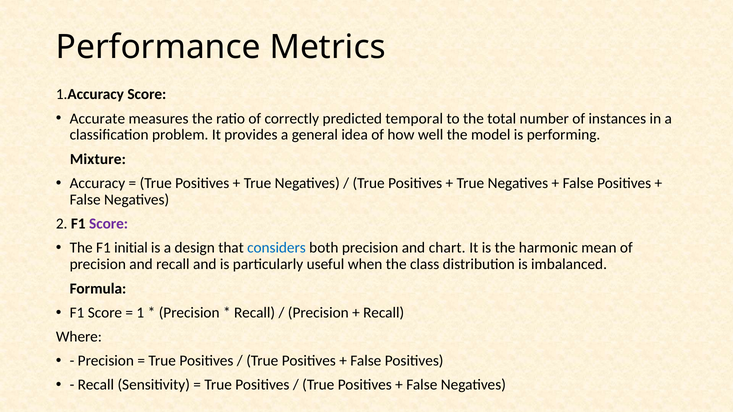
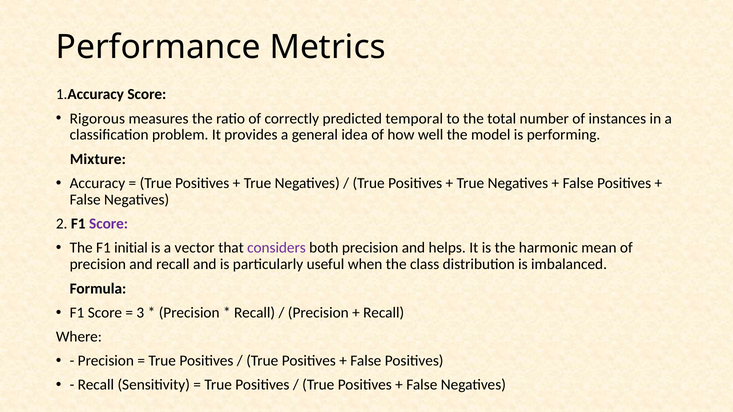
Accurate: Accurate -> Rigorous (97, 119)
design: design -> vector (195, 248)
considers colour: blue -> purple (276, 248)
chart: chart -> helps (447, 248)
1: 1 -> 3 (140, 313)
